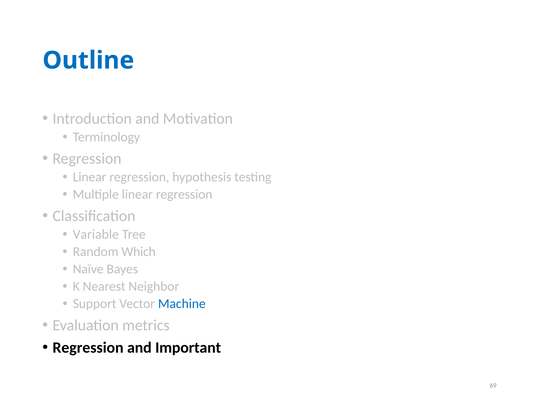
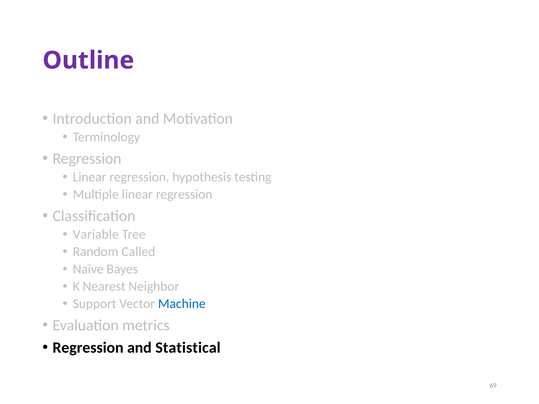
Outline colour: blue -> purple (88, 60)
Which: Which -> Called (138, 252)
Important: Important -> Statistical (188, 348)
